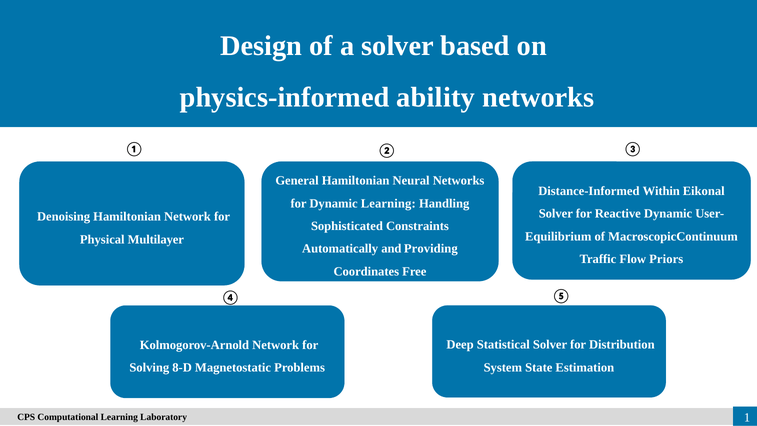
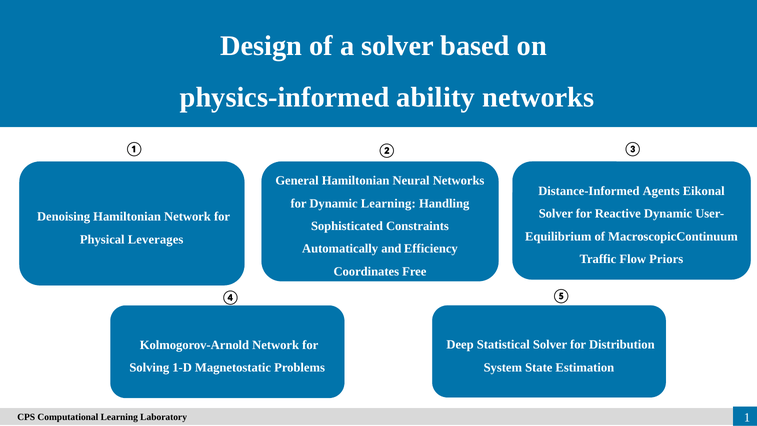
Within: Within -> Agents (661, 191)
Multilayer: Multilayer -> Leverages (156, 239)
Providing: Providing -> Efficiency (431, 249)
8-D: 8-D -> 1-D (182, 368)
